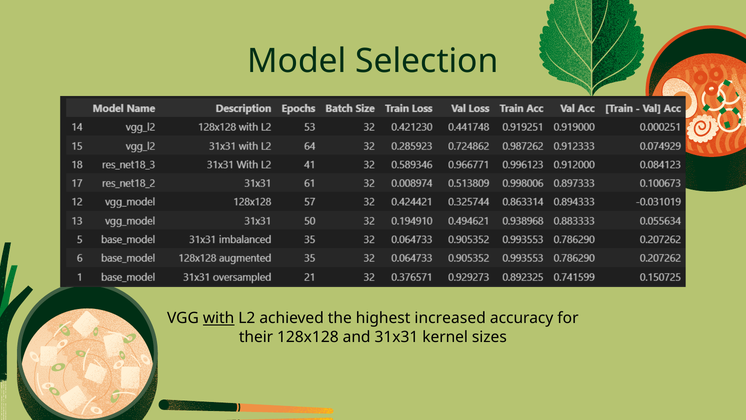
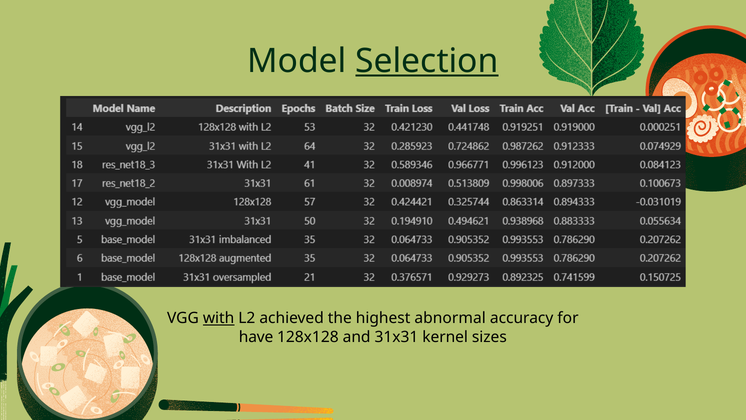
Selection underline: none -> present (427, 61)
increased: increased -> abnormal (450, 318)
their: their -> have (256, 337)
